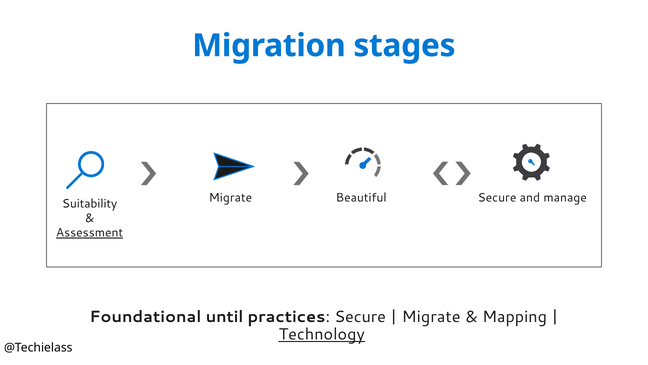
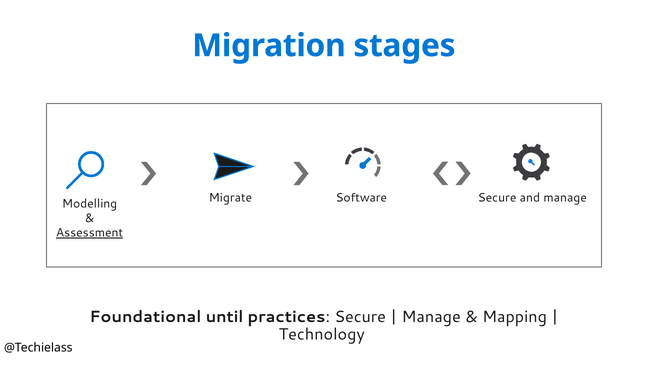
Beautiful: Beautiful -> Software (361, 198)
Suitability: Suitability -> Modelling (90, 203)
Migrate: Migrate -> Manage (431, 317)
Technology underline: present -> none (322, 334)
